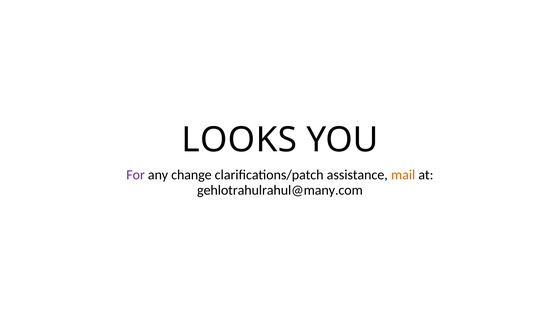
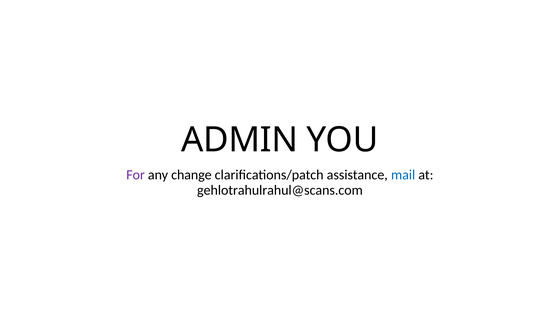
LOOKS: LOOKS -> ADMIN (240, 140)
mail colour: orange -> blue (403, 175)
gehlotrahulrahul@many.com: gehlotrahulrahul@many.com -> gehlotrahulrahul@scans.com (280, 190)
